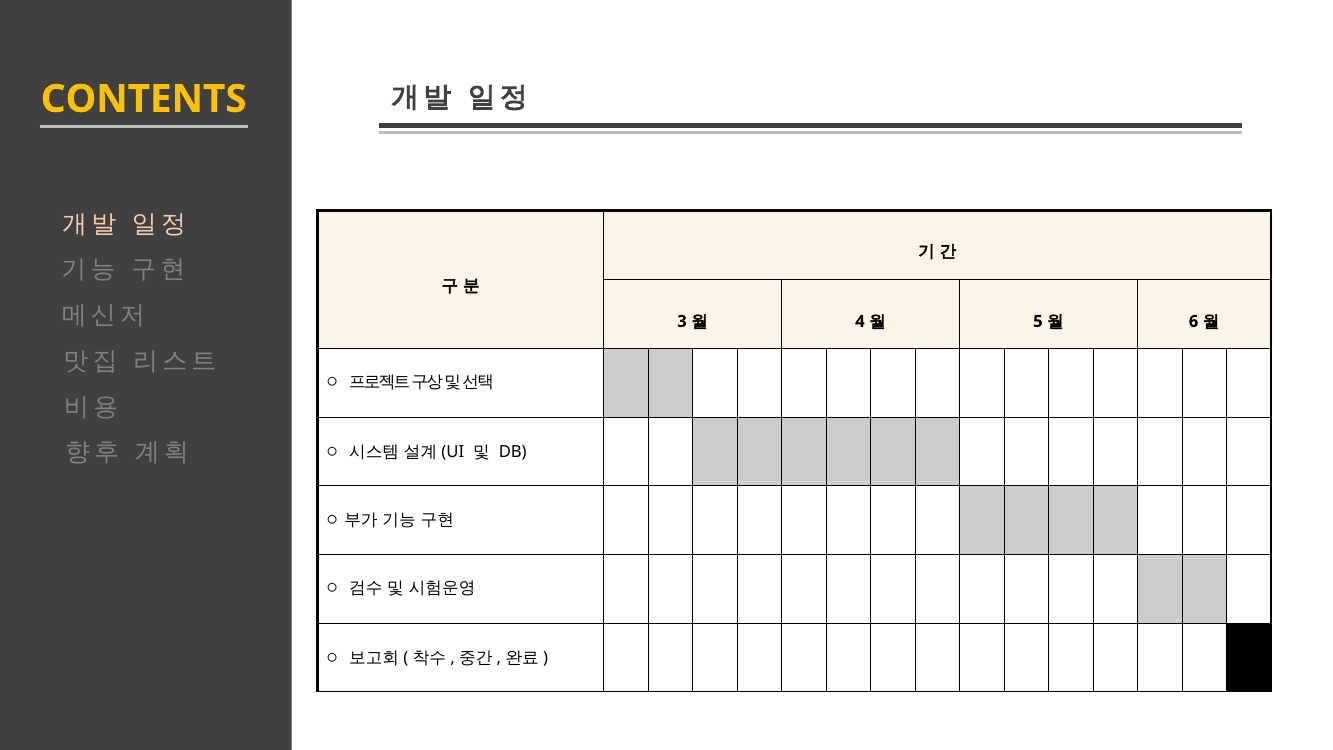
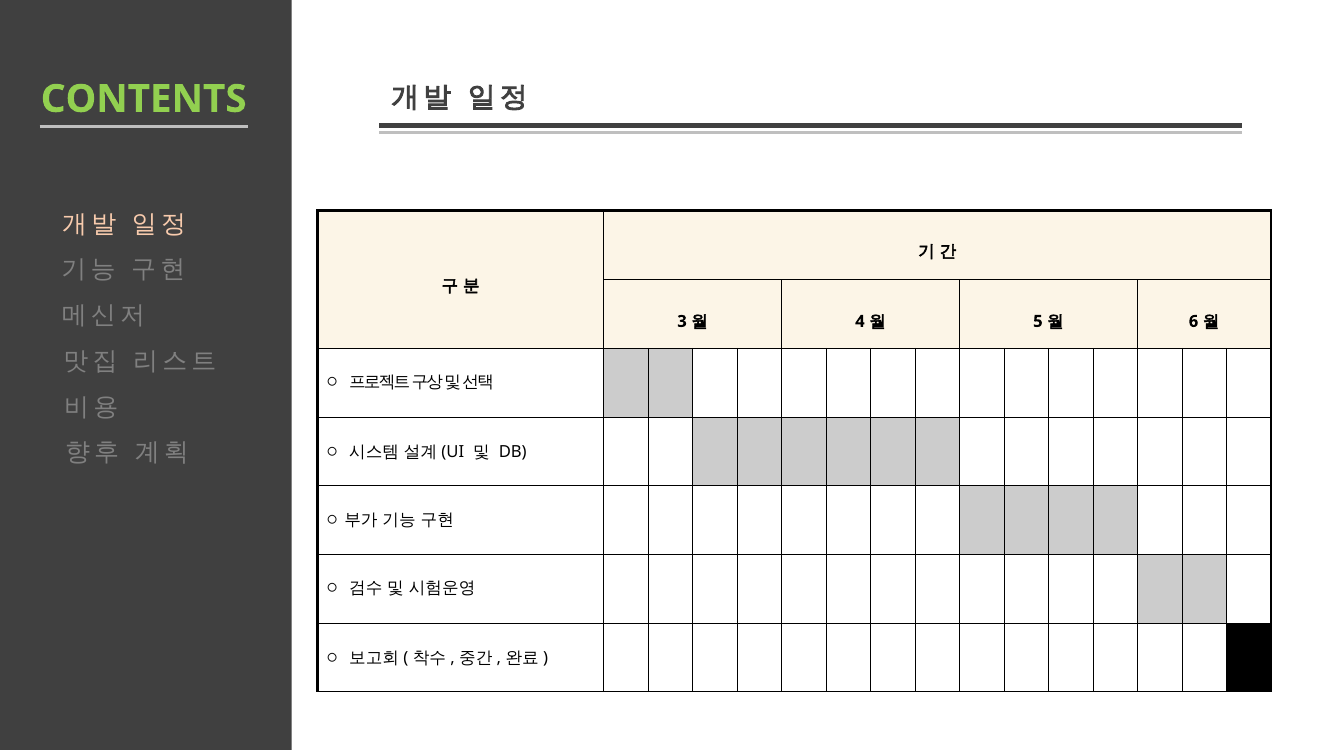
CONTENTS colour: yellow -> light green (144, 99)
